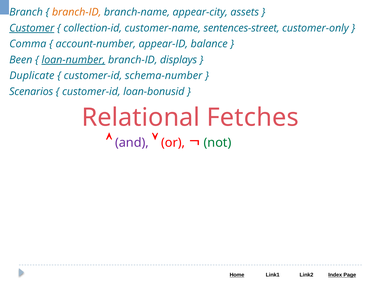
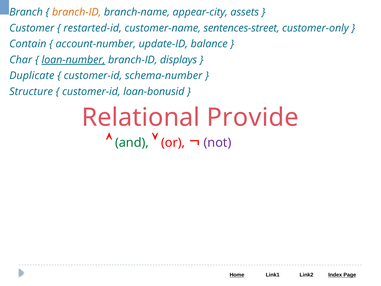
Customer underline: present -> none (32, 28)
collection-id: collection-id -> restarted-id (93, 28)
Comma: Comma -> Contain (28, 44)
appear-ID: appear-ID -> update-ID (163, 44)
Been: Been -> Char (21, 60)
Scenarios: Scenarios -> Structure (31, 92)
Fetches: Fetches -> Provide (253, 117)
and colour: purple -> green (132, 143)
not colour: green -> purple (217, 143)
